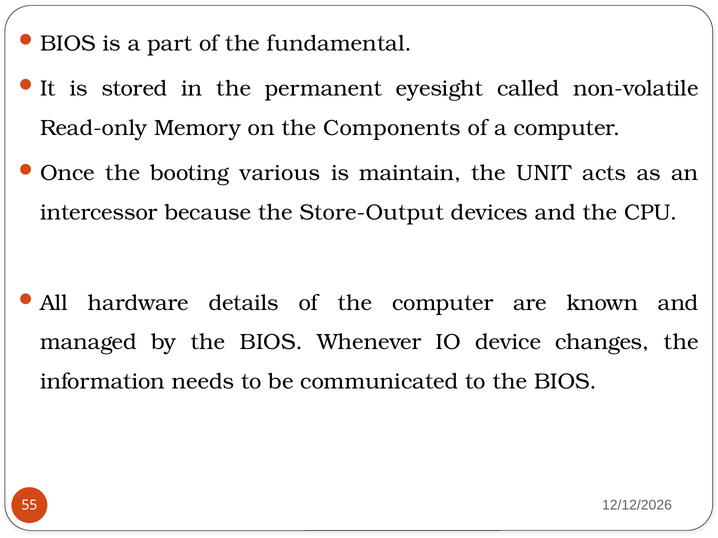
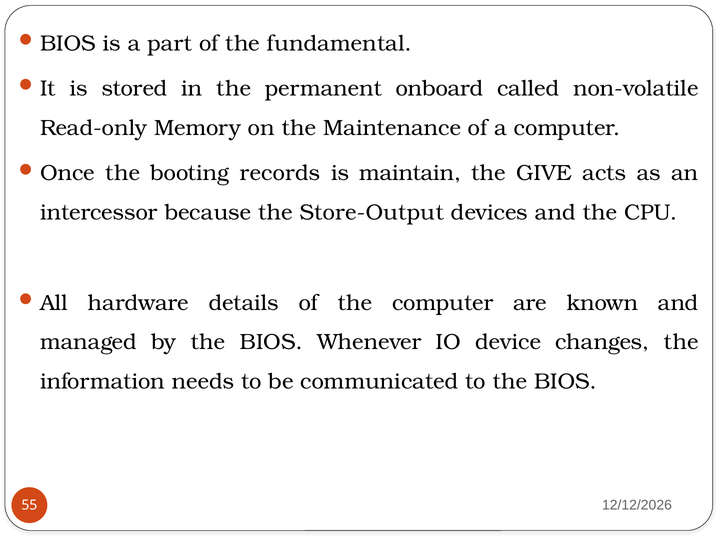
eyesight: eyesight -> onboard (440, 89)
Components: Components -> Maintenance (392, 128)
various: various -> records (280, 173)
UNIT: UNIT -> GIVE (544, 173)
